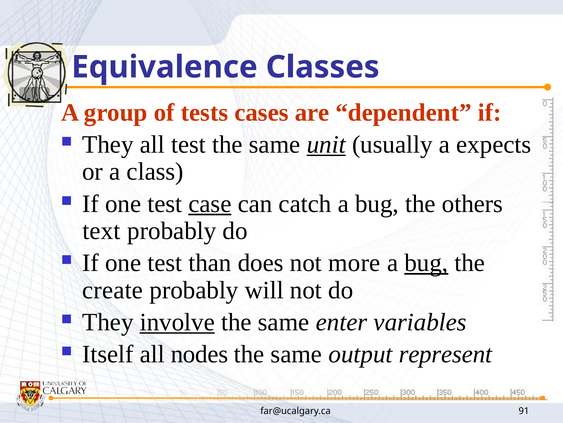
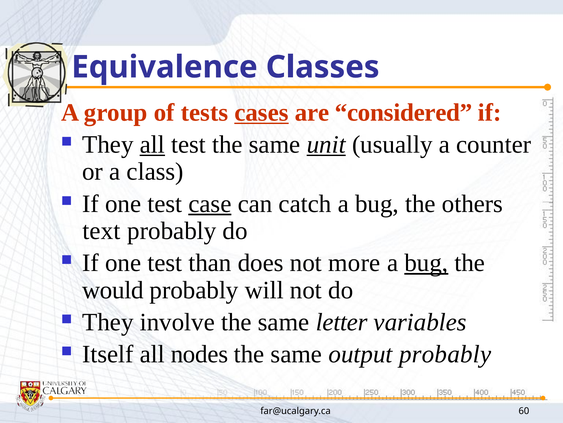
cases underline: none -> present (261, 112)
dependent: dependent -> considered (404, 112)
all underline: none -> present (152, 144)
expects: expects -> counter (494, 144)
create: create -> would (113, 290)
involve underline: present -> none (177, 322)
enter: enter -> letter (342, 322)
output represent: represent -> probably (445, 354)
91: 91 -> 60 (524, 410)
